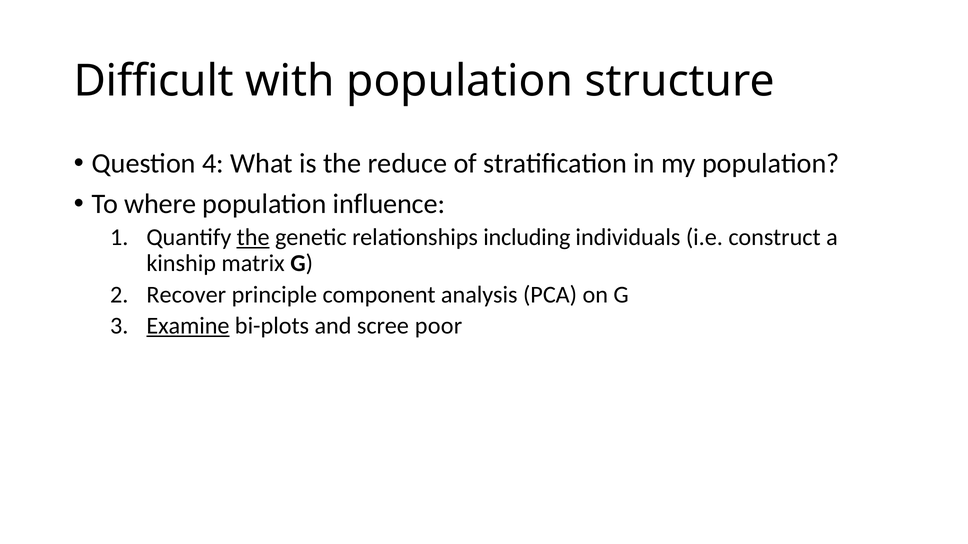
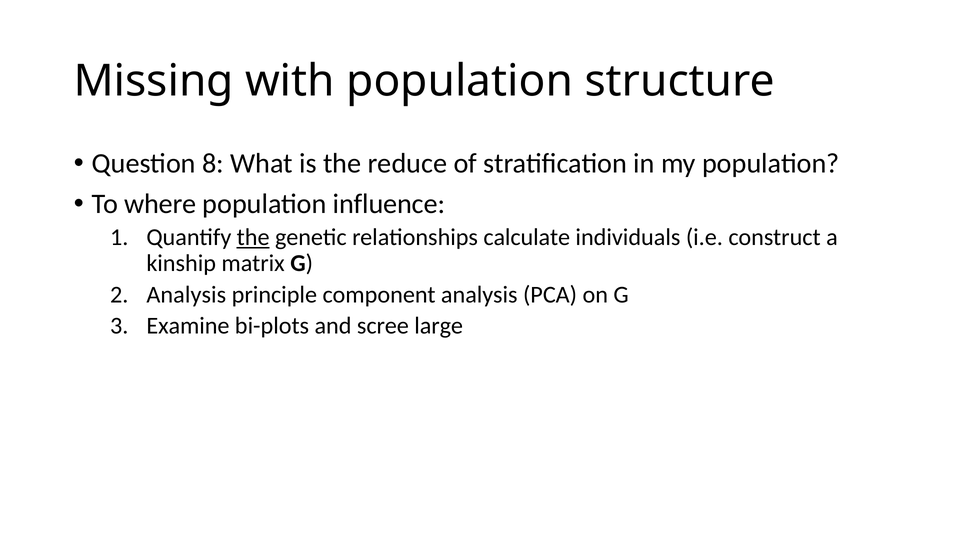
Difficult: Difficult -> Missing (154, 81)
4: 4 -> 8 (213, 164)
including: including -> calculate (527, 238)
Recover: Recover -> Analysis (186, 295)
Examine underline: present -> none (188, 326)
poor: poor -> large (439, 326)
